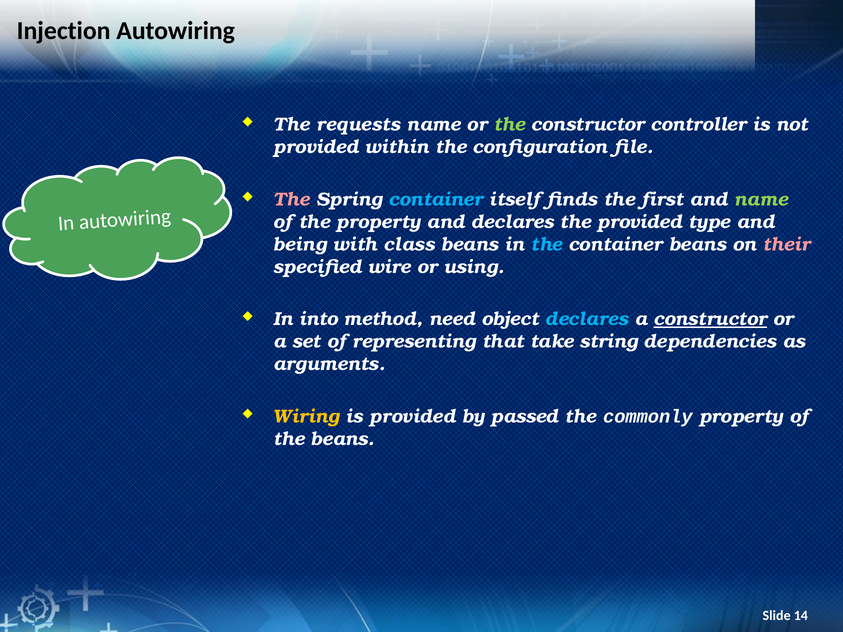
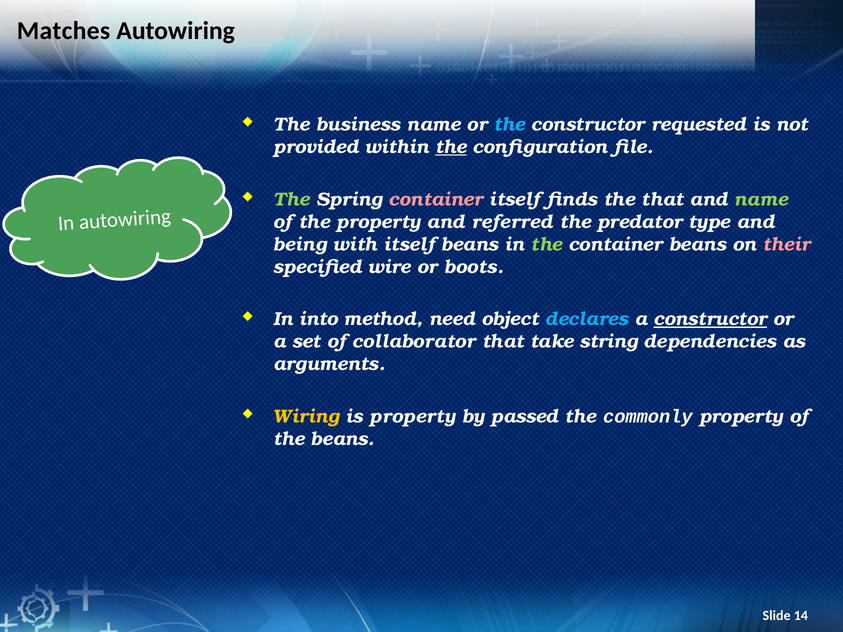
Injection: Injection -> Matches (63, 31)
requests: requests -> business (358, 125)
the colour: light green -> light blue (509, 125)
controller: controller -> requested (699, 125)
the underline: none -> present (451, 147)
The colour: pink -> light green (292, 200)
container colour: light blue -> pink (436, 200)
the first: first -> that (662, 200)
and declares: declares -> referred (512, 222)
the provided: provided -> predator (640, 222)
with class: class -> itself (409, 244)
the colour: light blue -> light green (547, 244)
using: using -> boots (474, 267)
representing: representing -> collaborator (414, 342)
is provided: provided -> property (412, 417)
